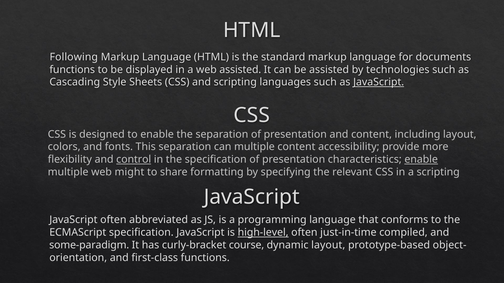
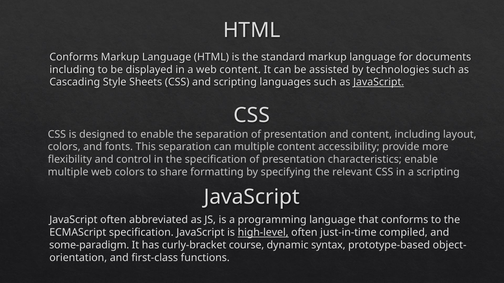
Following: Following -> Conforms (74, 57)
functions: functions -> including (72, 70)
web assisted: assisted -> content (240, 70)
control underline: present -> none (134, 160)
enable underline: present -> none (421, 160)
web might: might -> colors (130, 172)
dynamic layout: layout -> syntax (328, 245)
